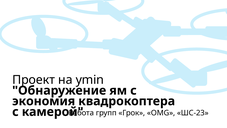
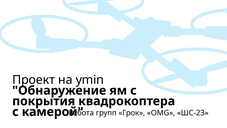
экономия: экономия -> покрытия (44, 101)
